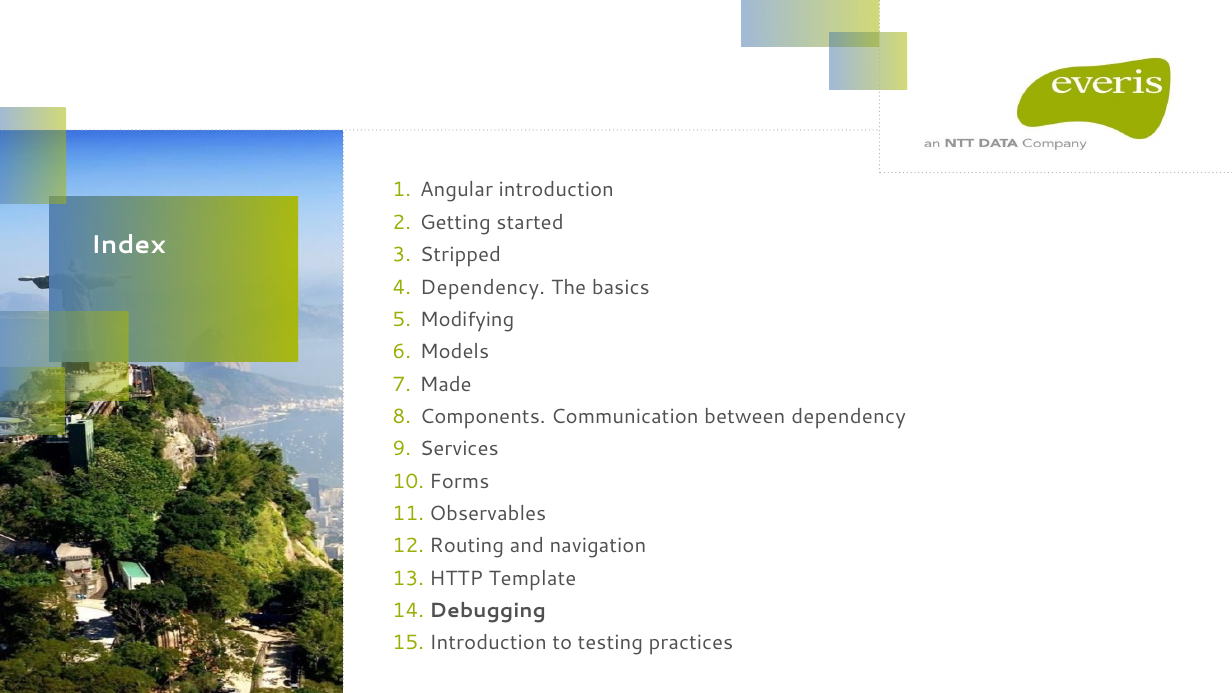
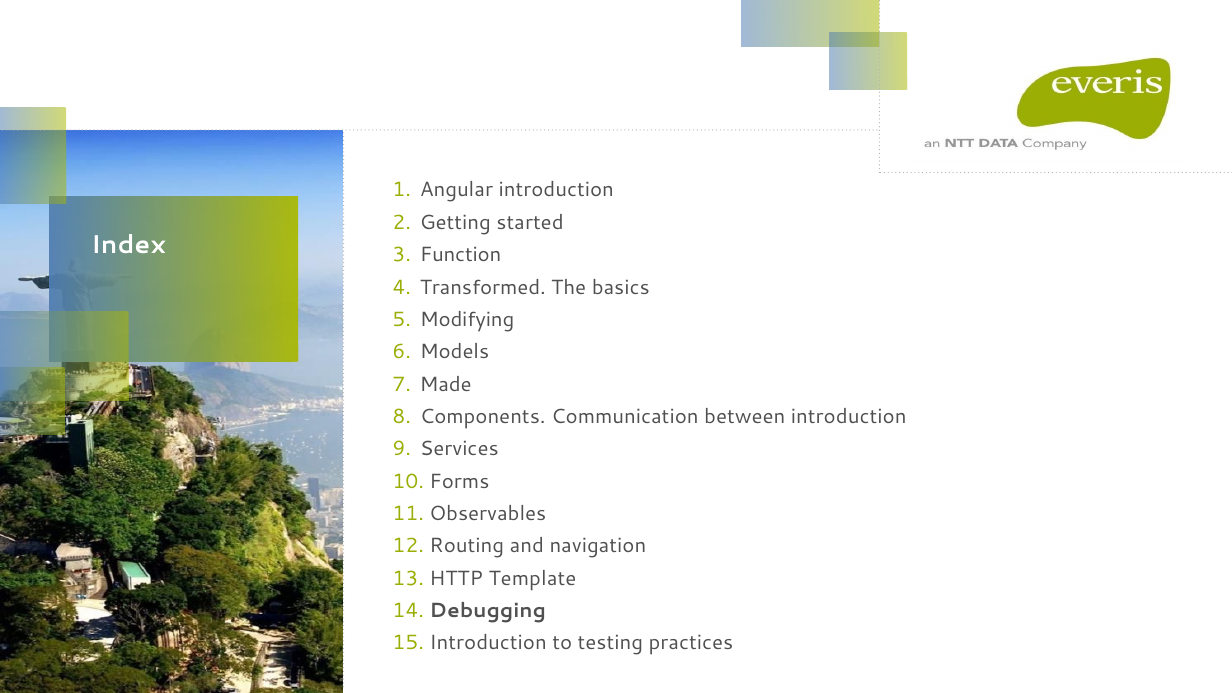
Stripped: Stripped -> Function (461, 255)
Dependency: Dependency -> Transformed (483, 287)
between dependency: dependency -> introduction (849, 417)
